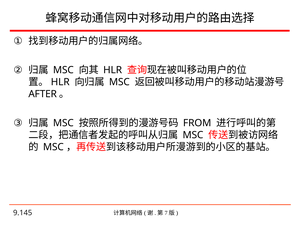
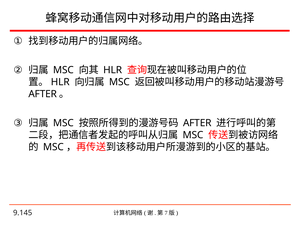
FROM: FROM -> AFTER (197, 123)
